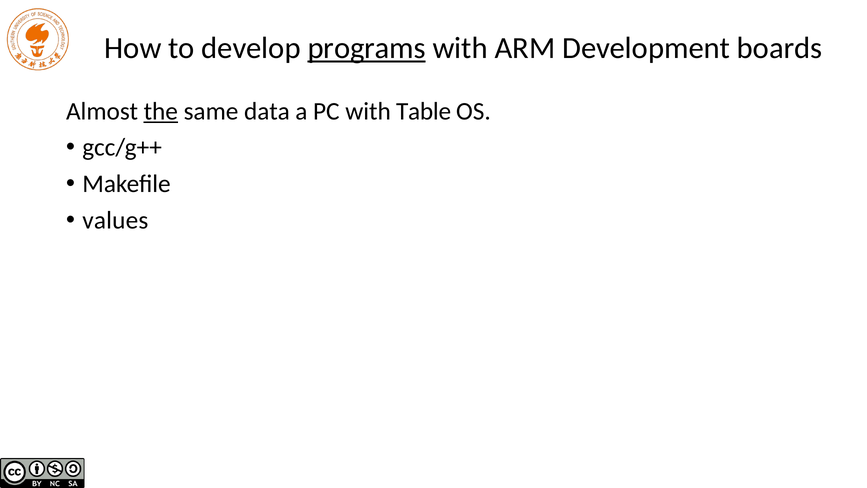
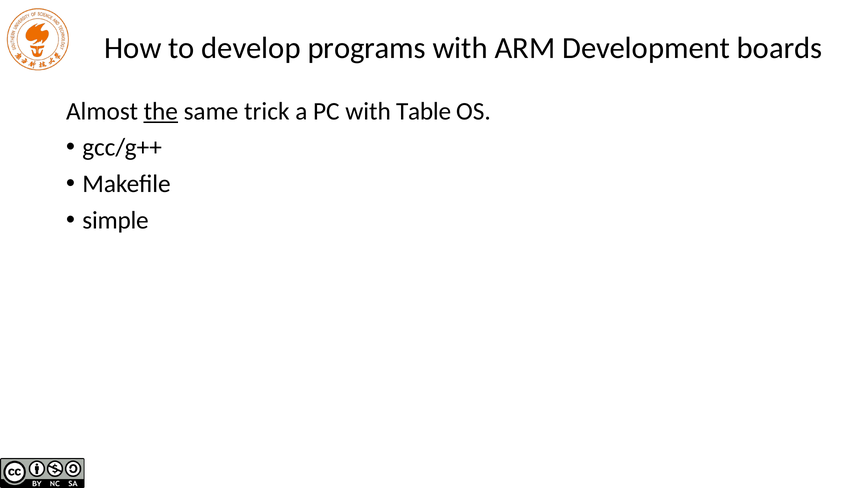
programs underline: present -> none (367, 48)
data: data -> trick (267, 111)
values: values -> simple (116, 220)
